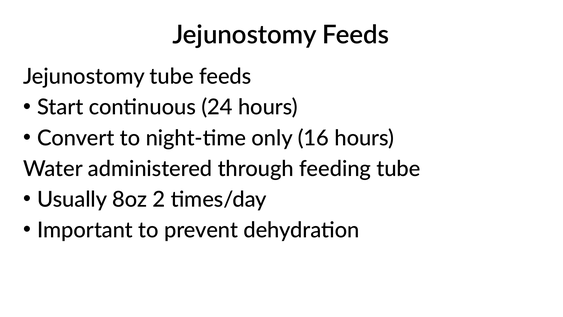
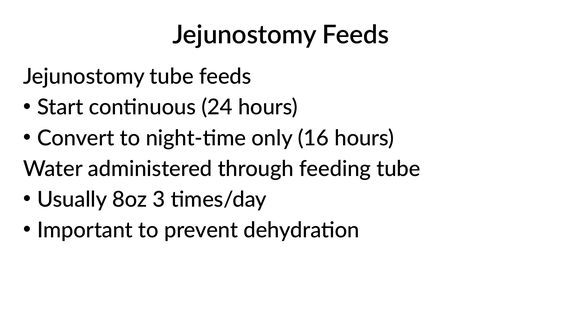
2: 2 -> 3 (159, 199)
